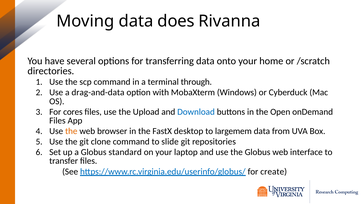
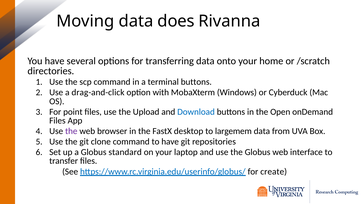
terminal through: through -> buttons (196, 82)
drag-and-data: drag-and-data -> drag-and-click (98, 92)
cores: cores -> point (73, 112)
the colour: orange -> purple (71, 131)
to slide: slide -> have (170, 141)
